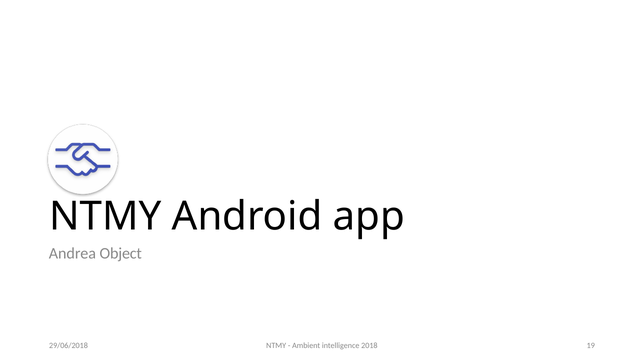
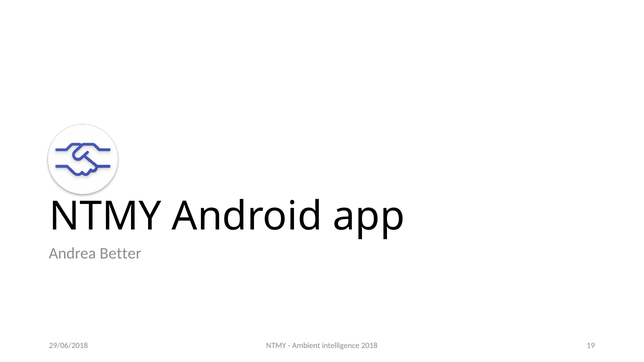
Object: Object -> Better (121, 253)
